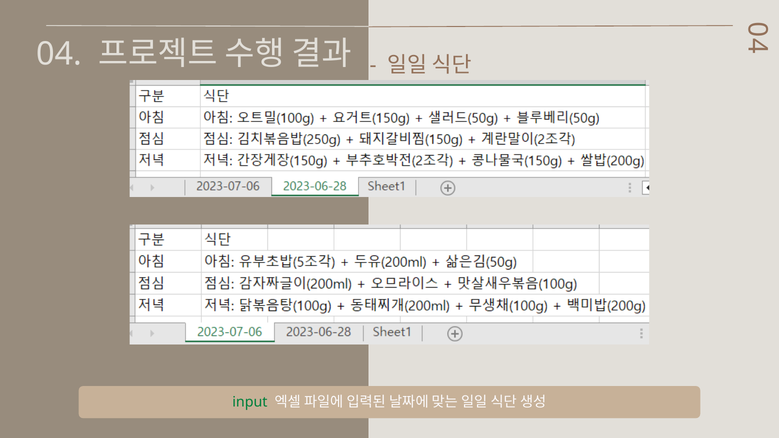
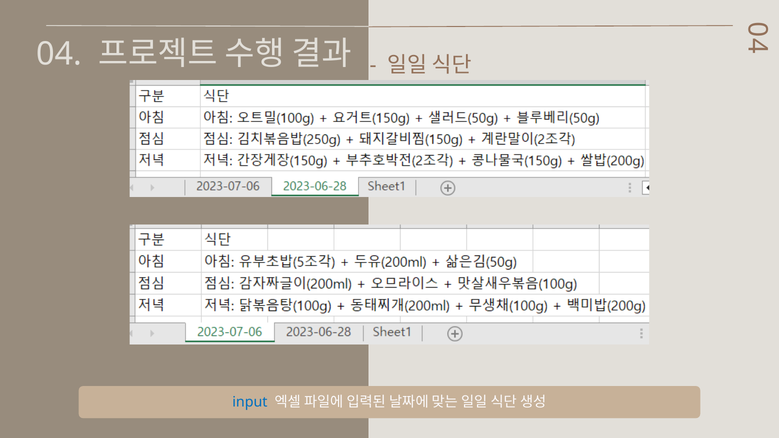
input colour: green -> blue (250, 402)
